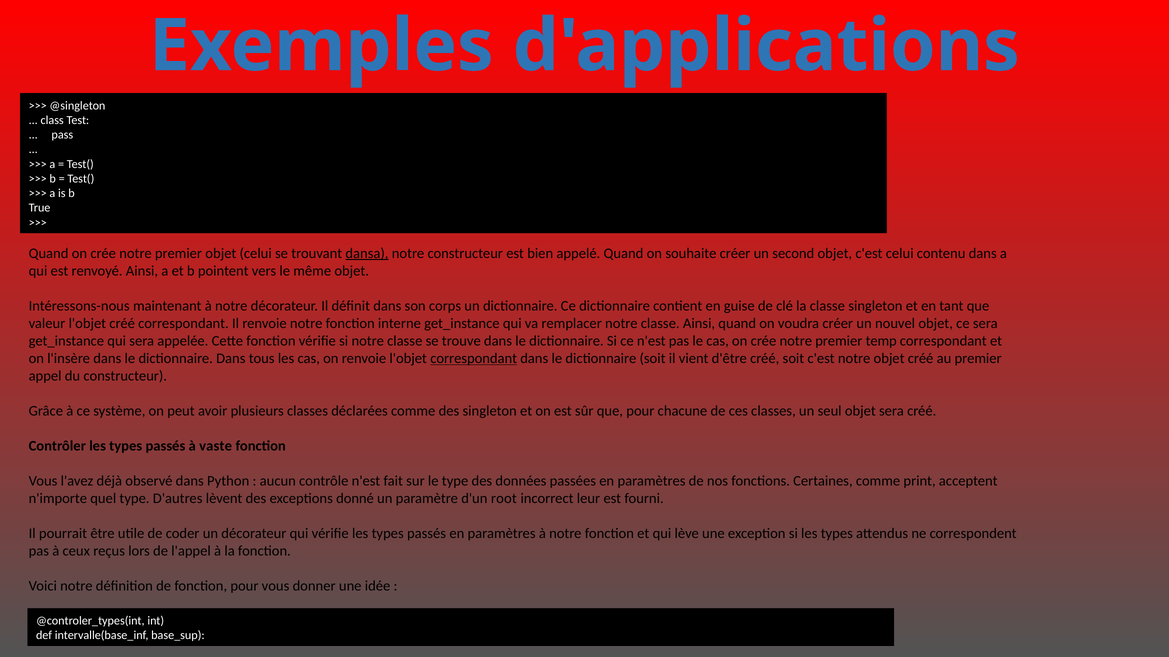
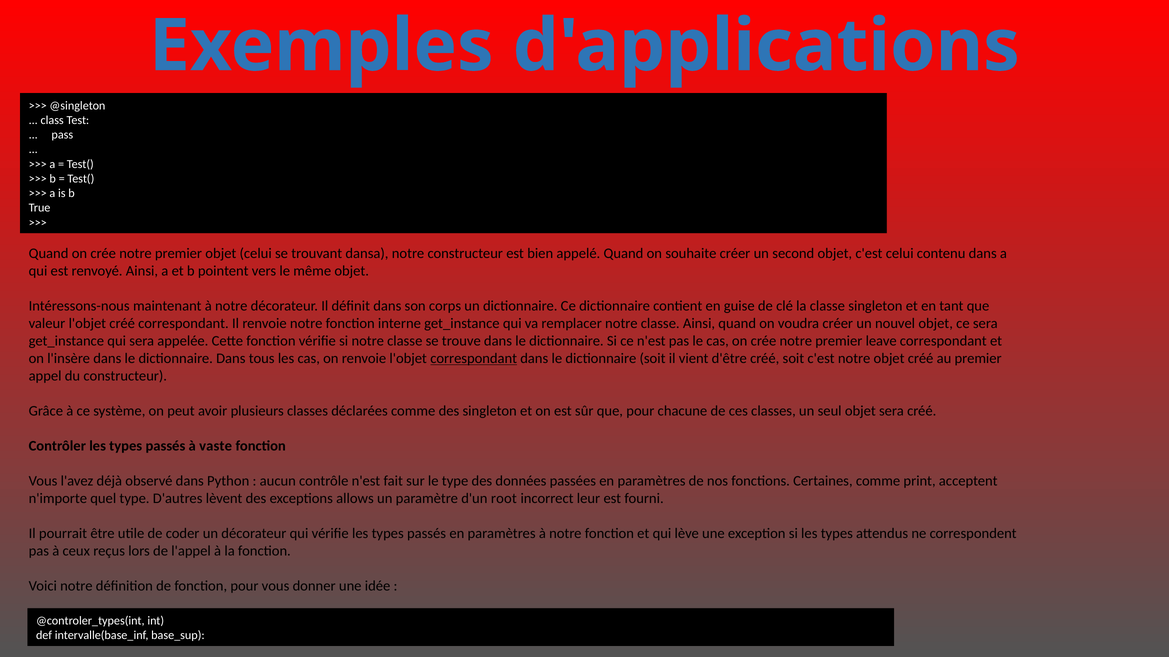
dansa underline: present -> none (367, 254)
temp: temp -> leave (881, 341)
donné: donné -> allows (355, 499)
